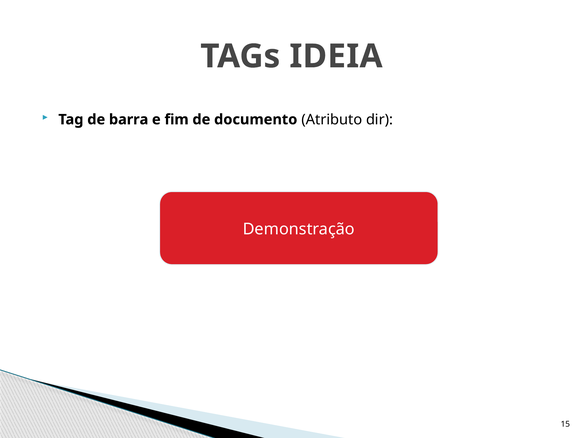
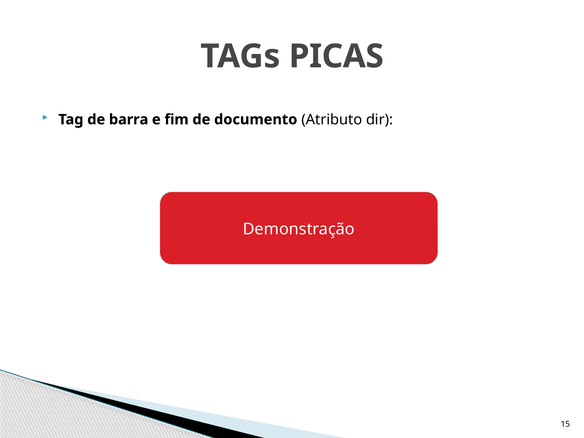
IDEIA: IDEIA -> PICAS (336, 56)
